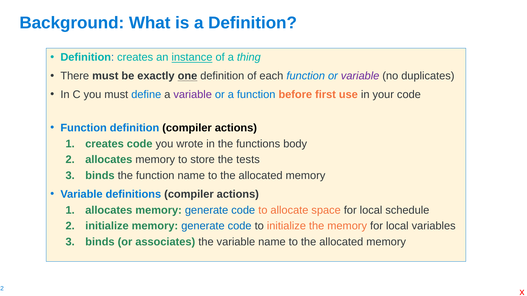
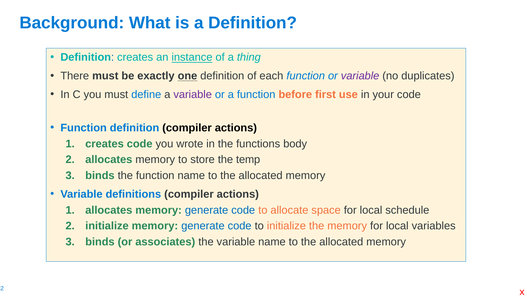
tests: tests -> temp (248, 160)
